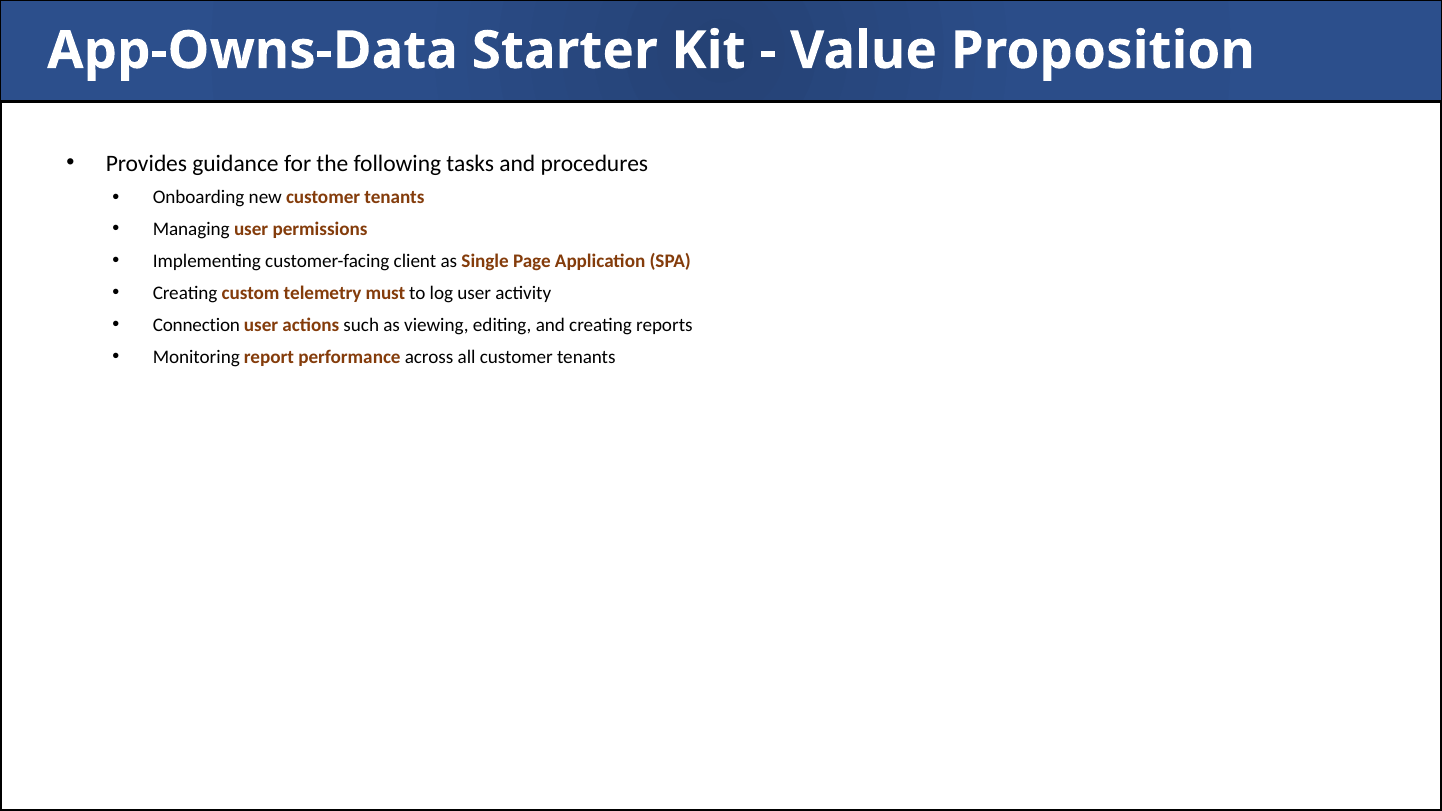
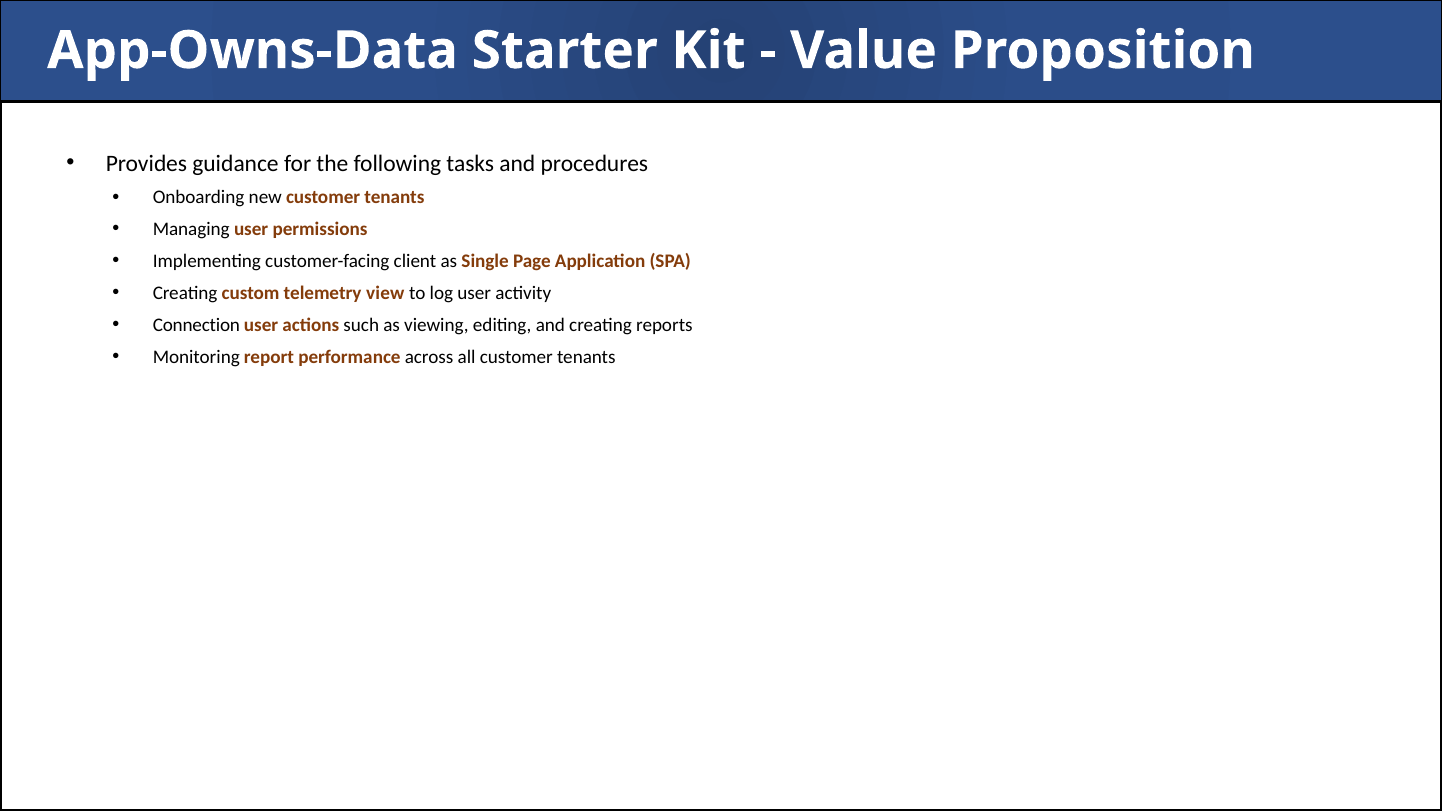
must: must -> view (385, 293)
